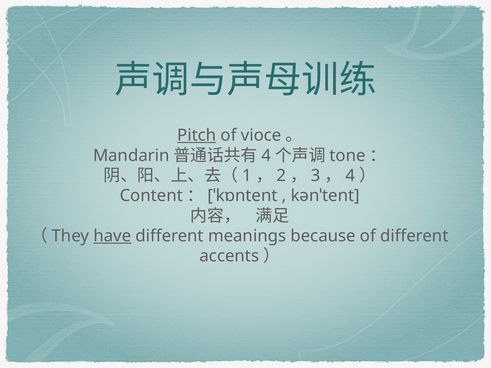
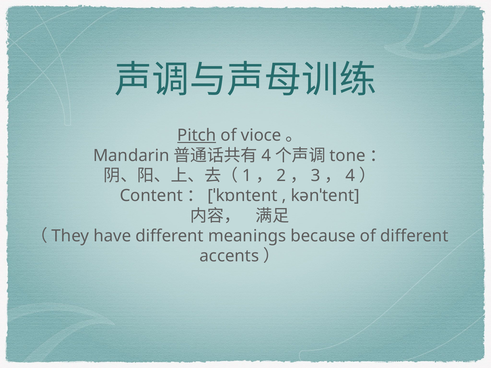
have underline: present -> none (112, 236)
